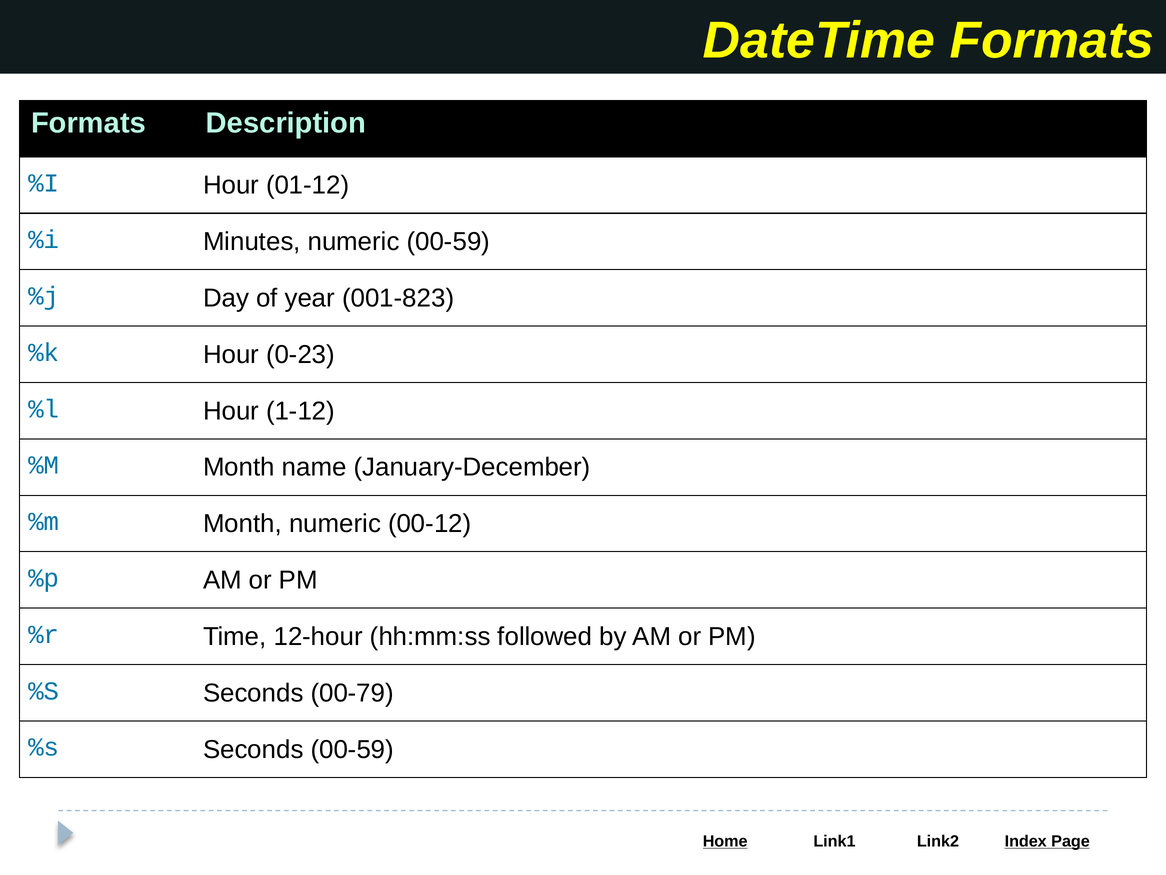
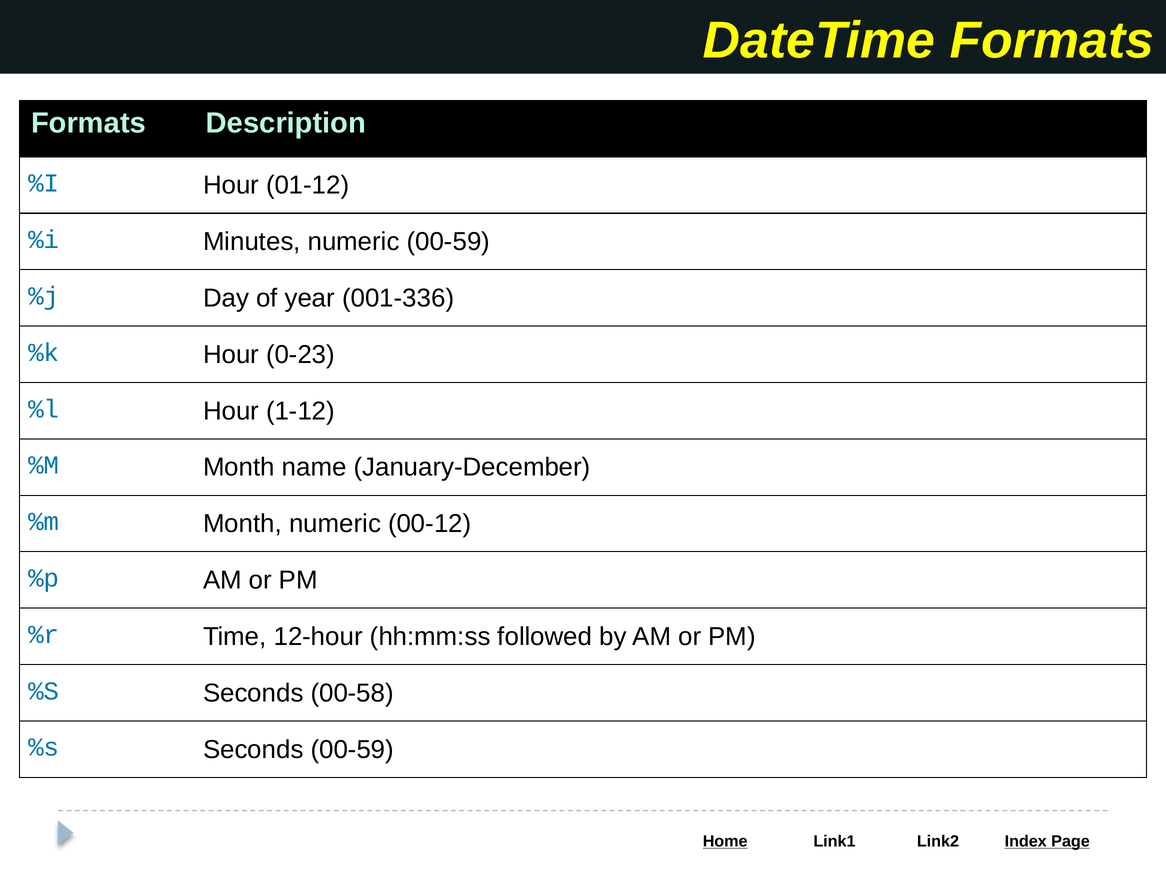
001-823: 001-823 -> 001-336 (398, 298)
00-79: 00-79 -> 00-58 (352, 693)
